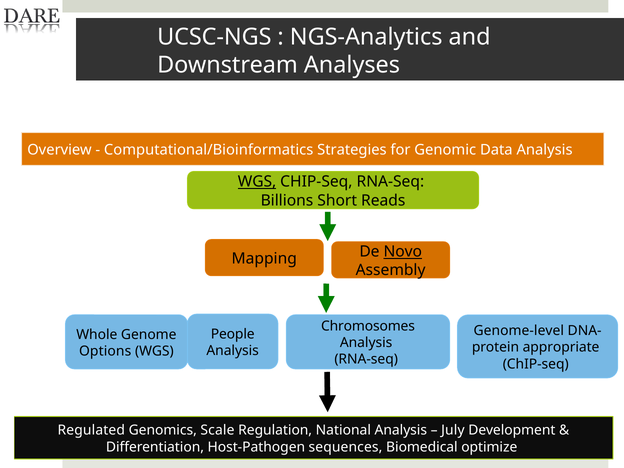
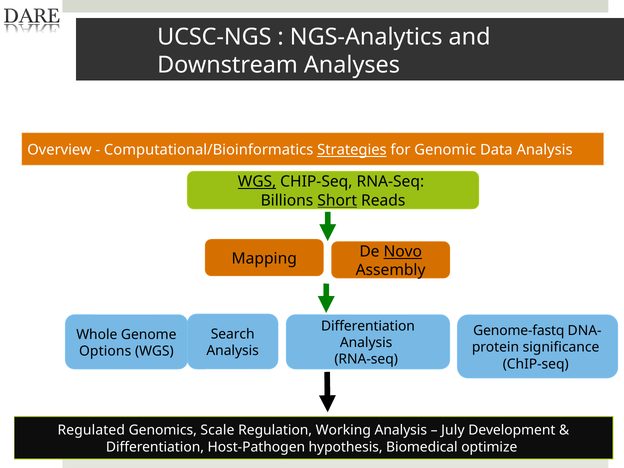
Strategies underline: none -> present (352, 150)
Short underline: none -> present (337, 201)
Chromosomes: Chromosomes -> Differentiation (368, 326)
Genome-level: Genome-level -> Genome-fastq (519, 331)
People: People -> Search (233, 334)
appropriate: appropriate -> significance (561, 347)
National: National -> Working (343, 430)
sequences: sequences -> hypothesis (346, 447)
